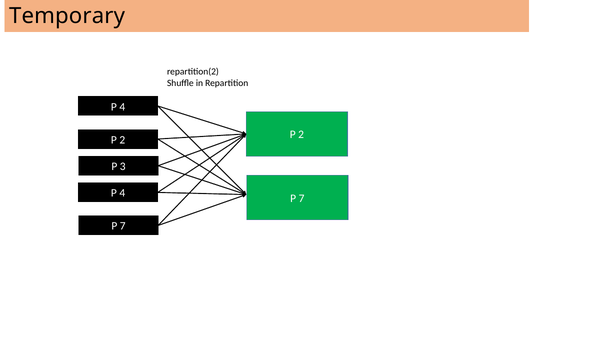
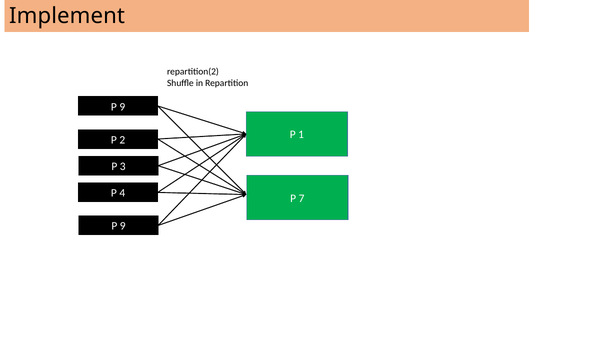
Temporary: Temporary -> Implement (67, 16)
4: 4 -> 9 (122, 107)
2 P 2: 2 -> 1 (301, 135)
7: 7 -> 9 (123, 226)
